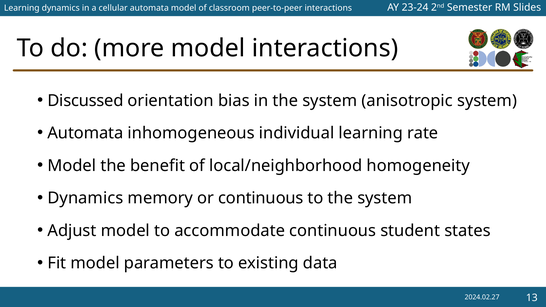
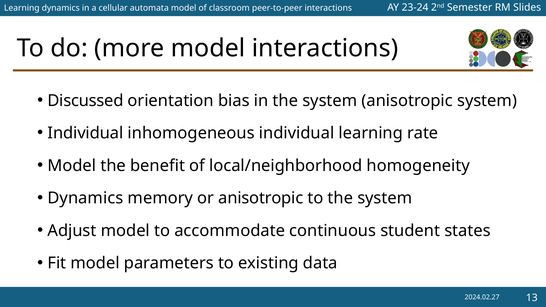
Automata: Automata -> Individual (85, 133)
or continuous: continuous -> anisotropic (261, 198)
